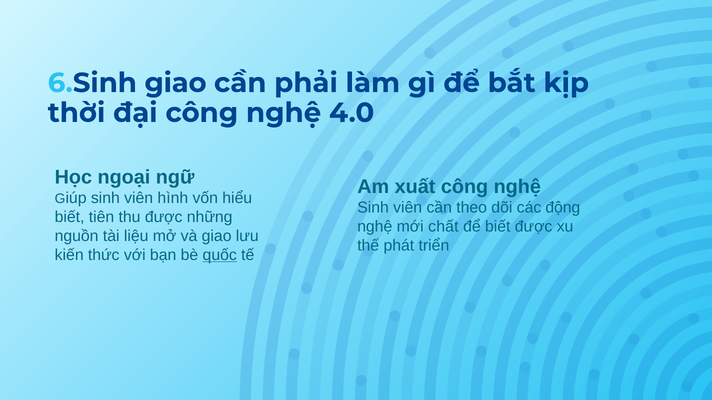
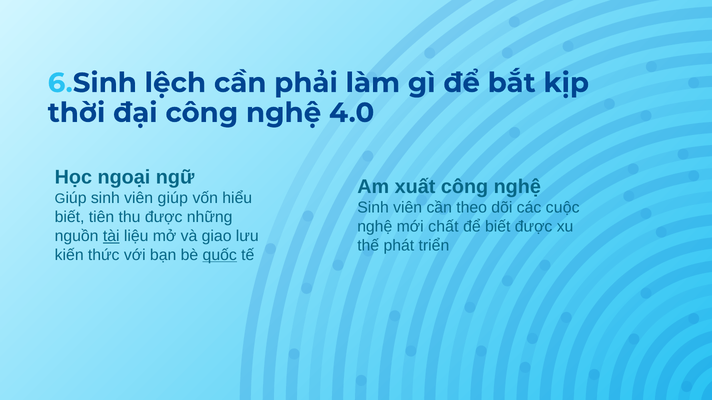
6.Sinh giao: giao -> lệch (175, 83)
viên hình: hình -> giúp (173, 198)
động: động -> cuộc (563, 208)
tài underline: none -> present (111, 236)
